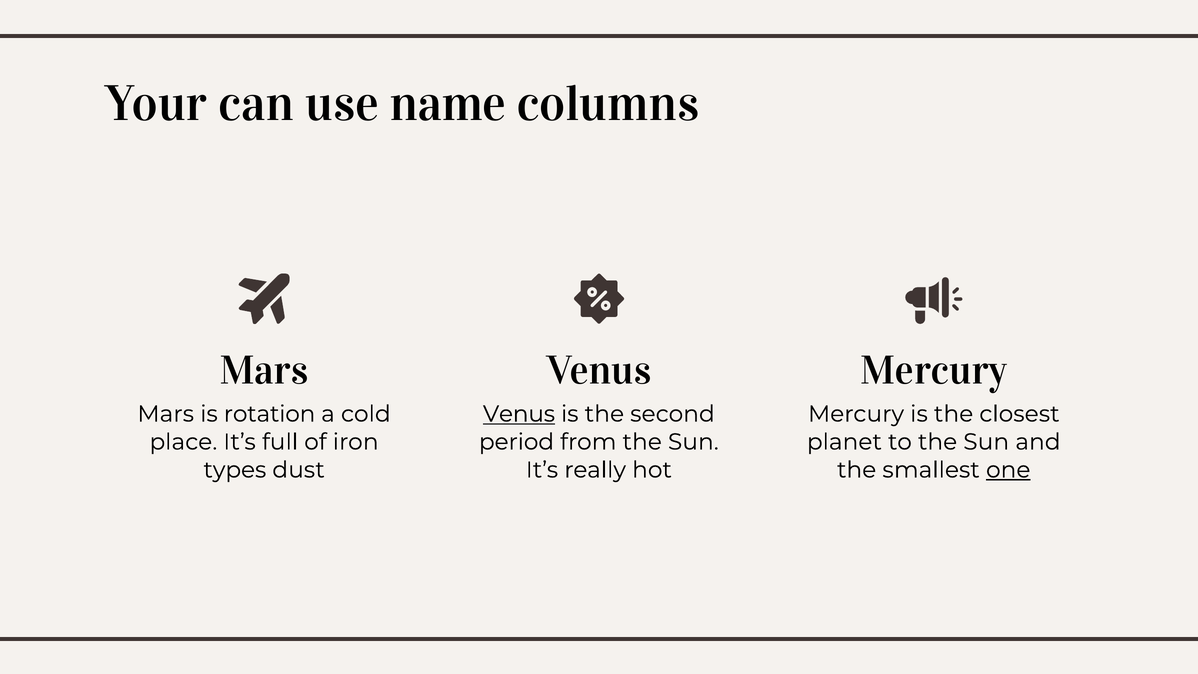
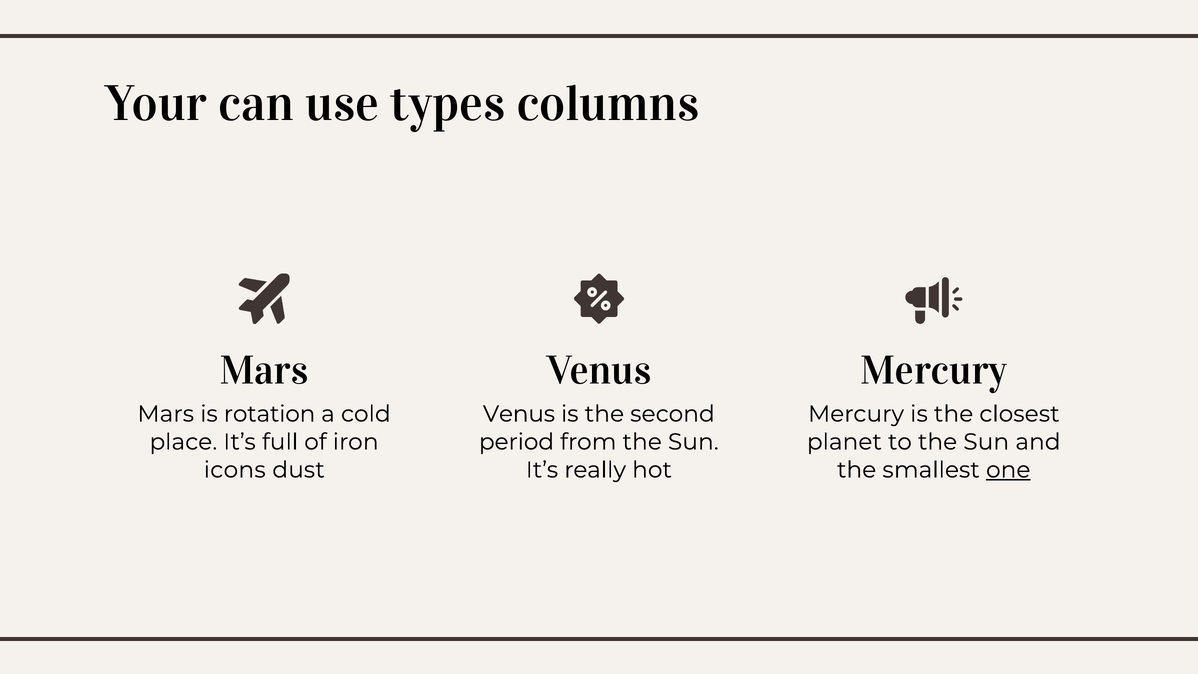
name: name -> types (448, 104)
Venus underline: present -> none (519, 414)
types: types -> icons (235, 470)
